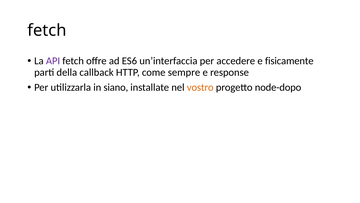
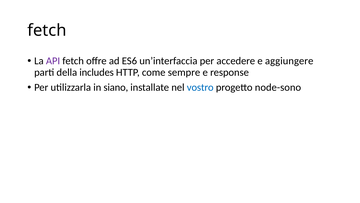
fisicamente: fisicamente -> aggiungere (289, 61)
callback: callback -> includes (97, 72)
vostro colour: orange -> blue (200, 87)
node-dopo: node-dopo -> node-sono (278, 87)
